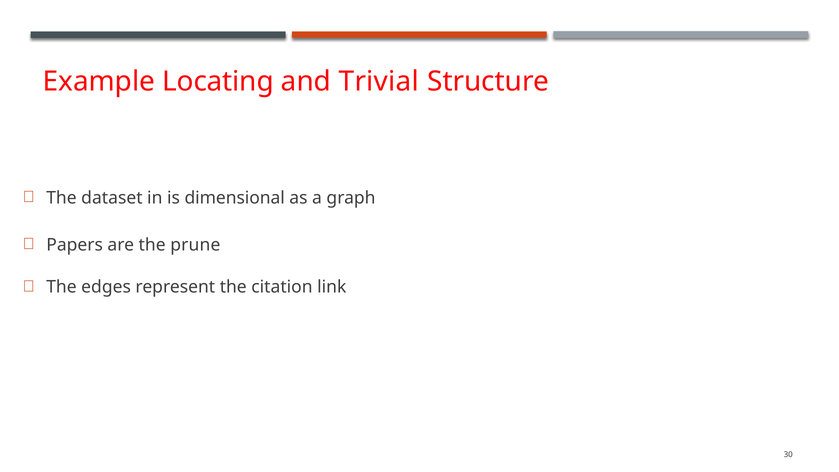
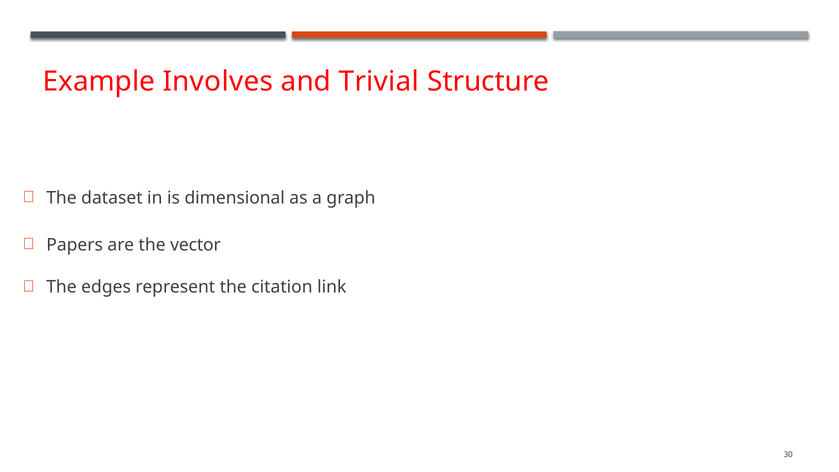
Locating: Locating -> Involves (218, 81)
prune: prune -> vector (196, 245)
